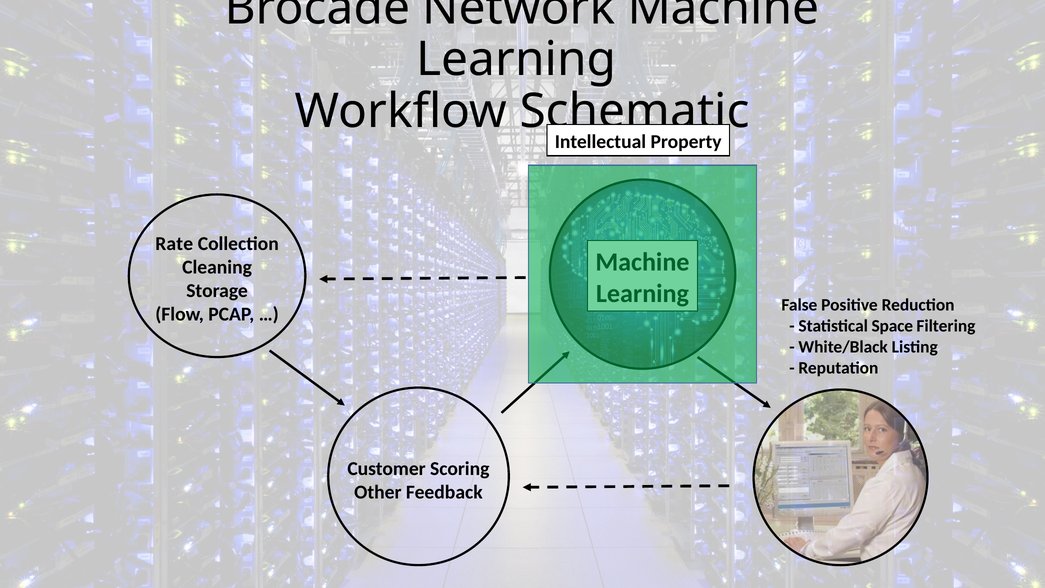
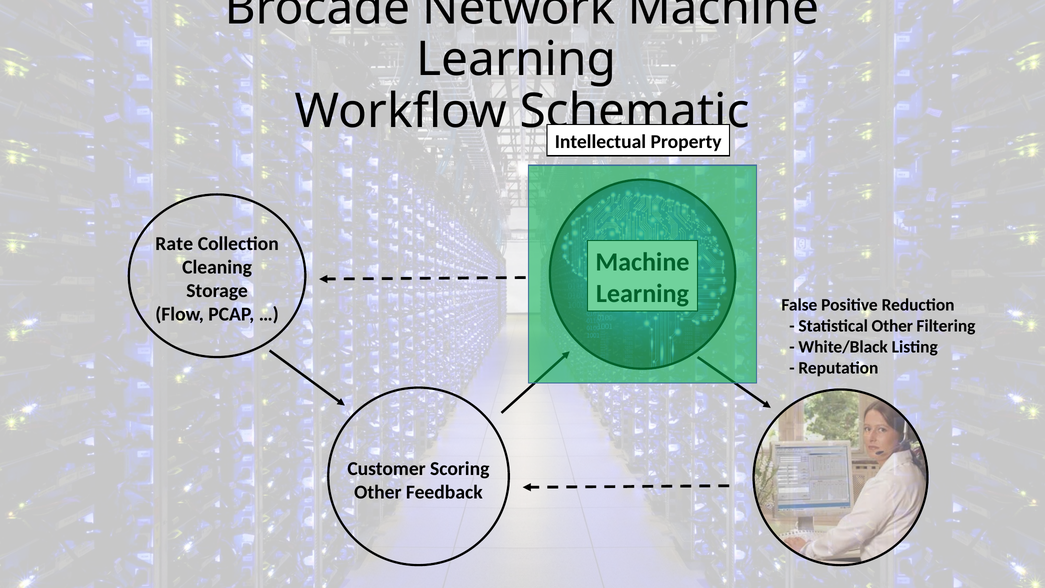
Statistical Space: Space -> Other (892, 326)
